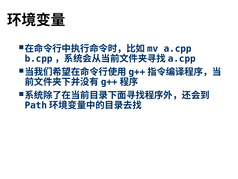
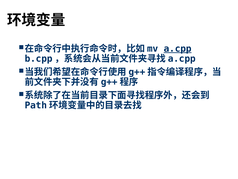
a.cpp underline: none -> present (178, 49)
